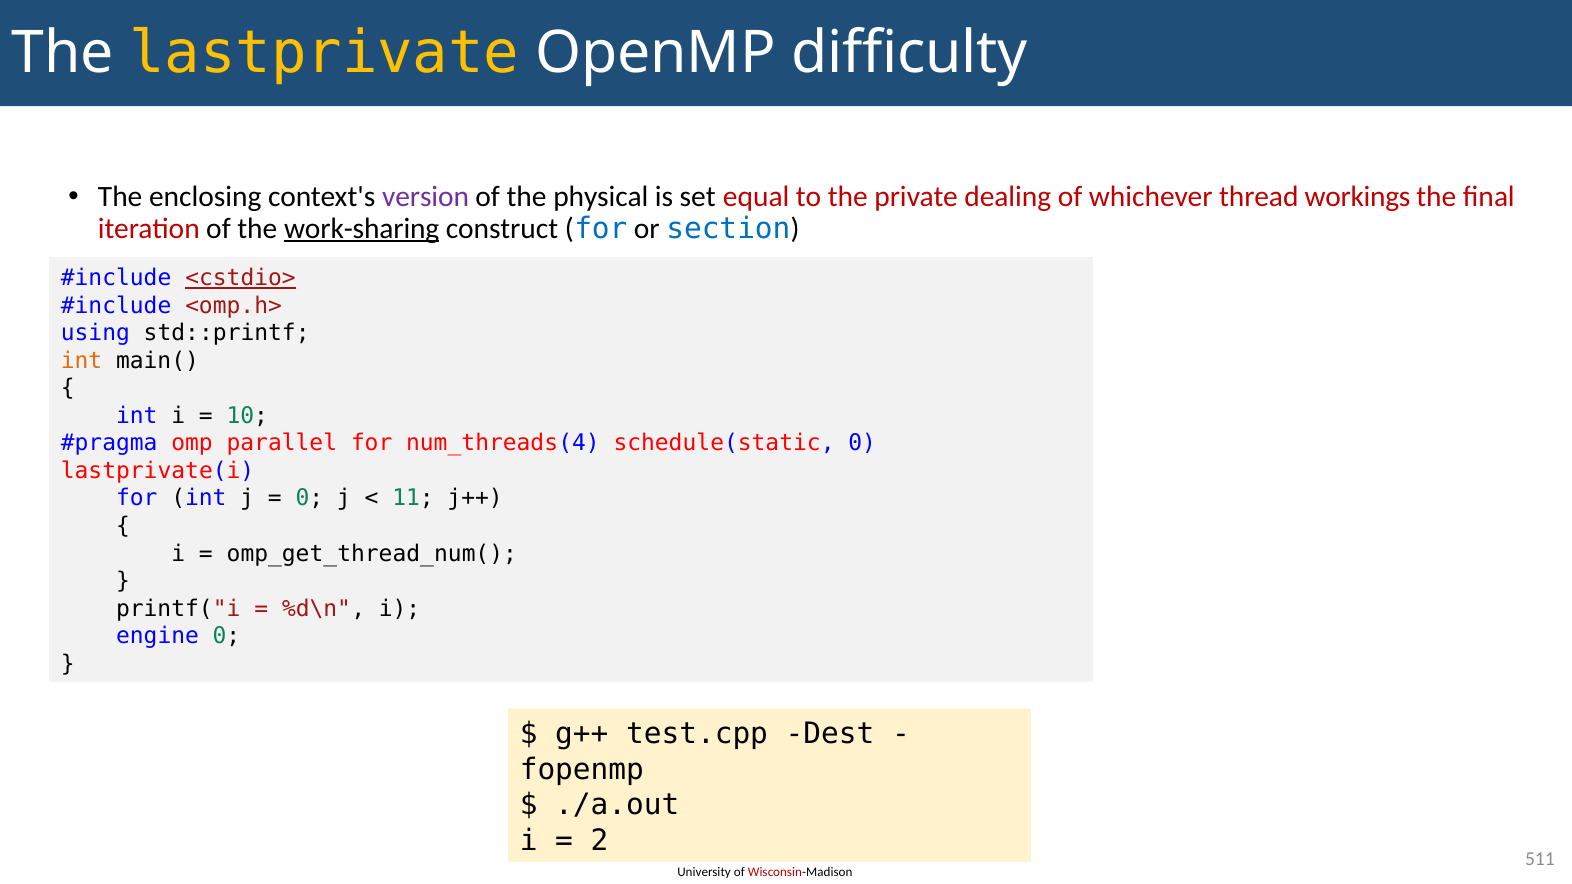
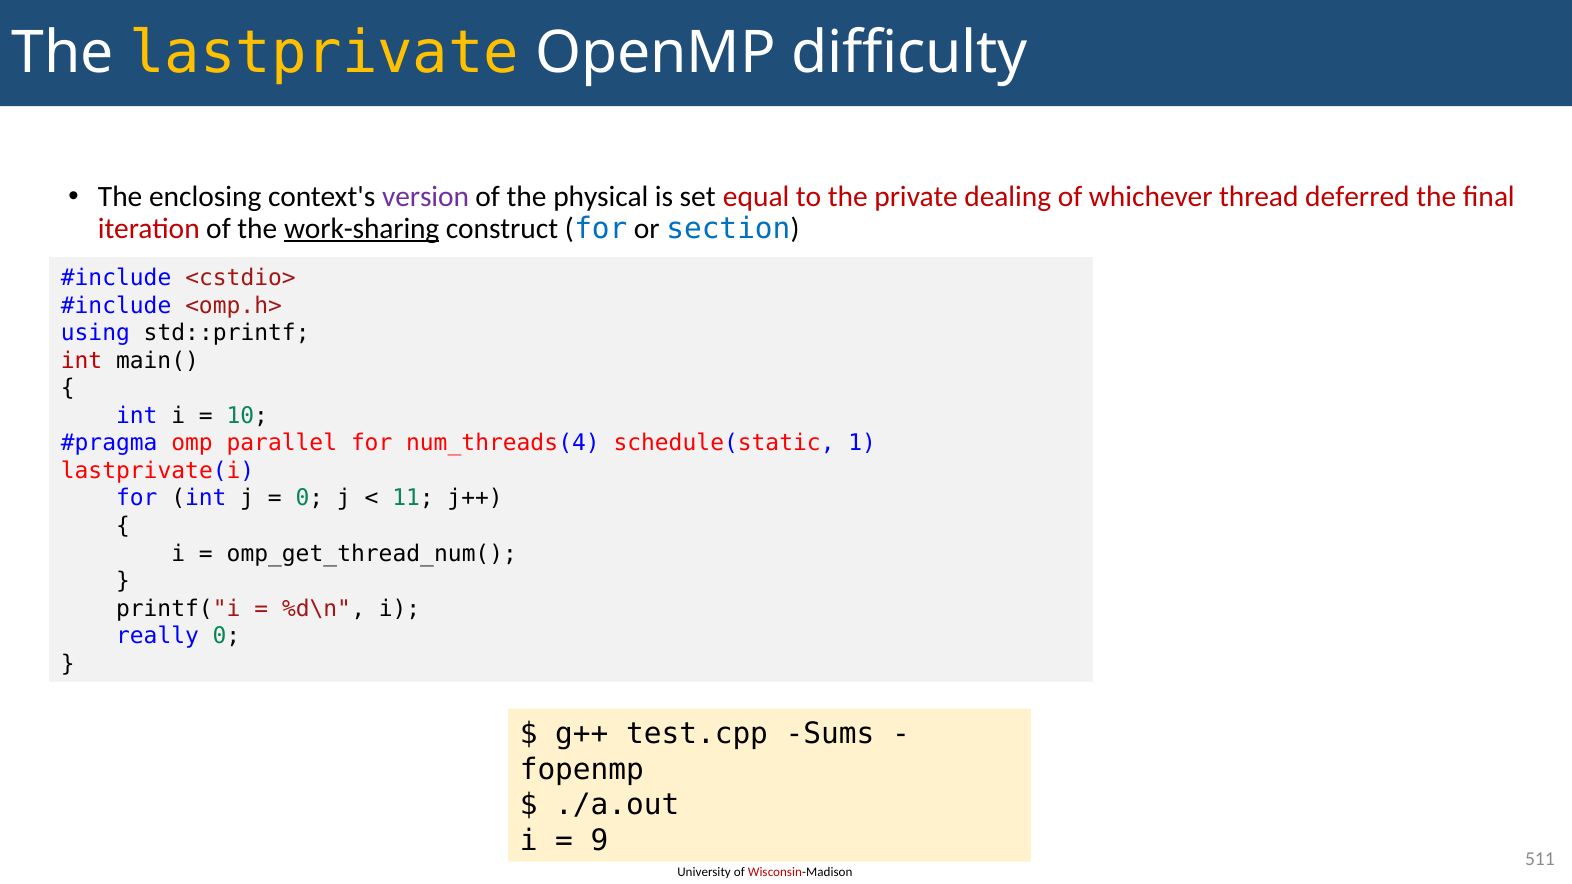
workings: workings -> deferred (1357, 197)
<cstdio> underline: present -> none (241, 278)
int colour: orange -> red (82, 361)
schedule(static 0: 0 -> 1 (862, 444)
engine: engine -> really (158, 636)
Dest: Dest -> Sums (830, 734)
2: 2 -> 9 (600, 841)
